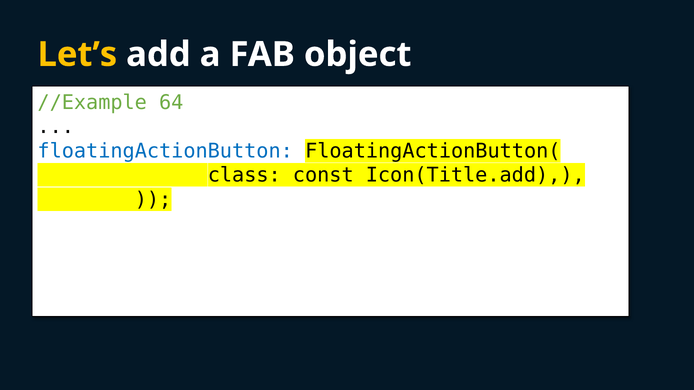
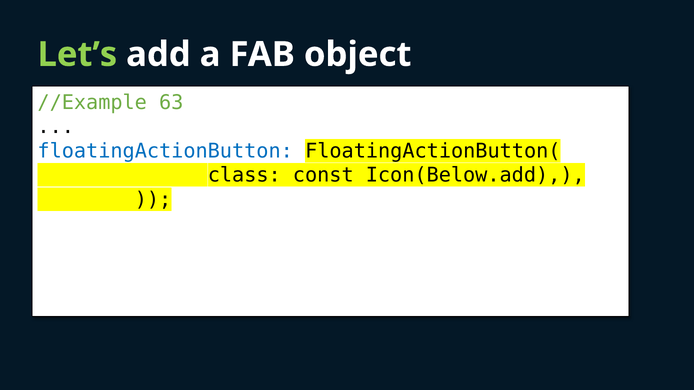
Let’s colour: yellow -> light green (77, 54)
64: 64 -> 63 (171, 103)
Icon(Title.add: Icon(Title.add -> Icon(Below.add (475, 175)
